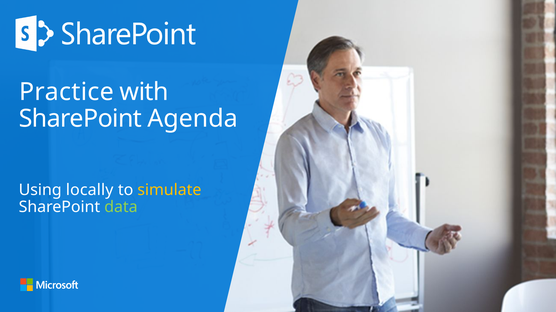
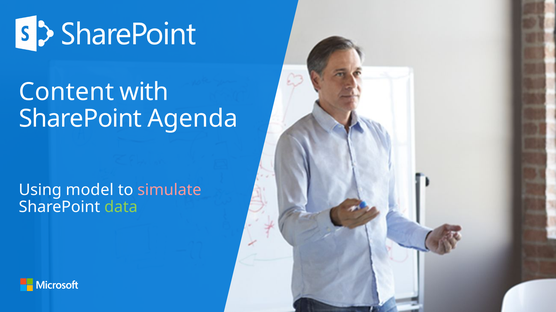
Practice: Practice -> Content (66, 92)
locally: locally -> model (90, 190)
simulate colour: yellow -> pink (169, 190)
